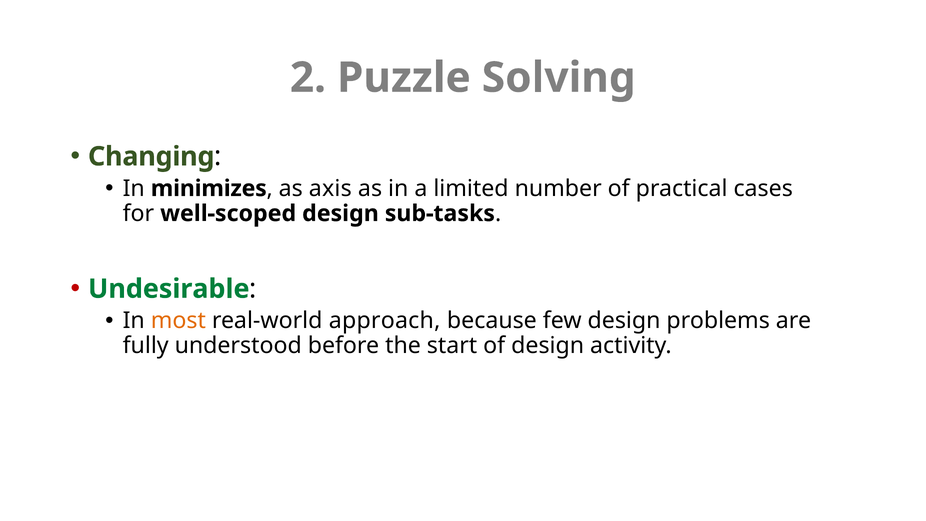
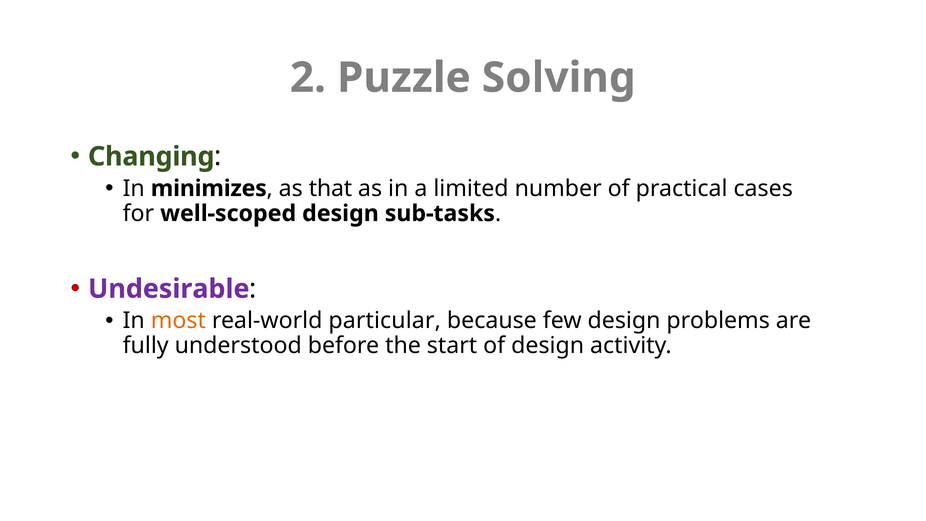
axis: axis -> that (331, 188)
Undesirable colour: green -> purple (169, 289)
approach: approach -> particular (385, 321)
